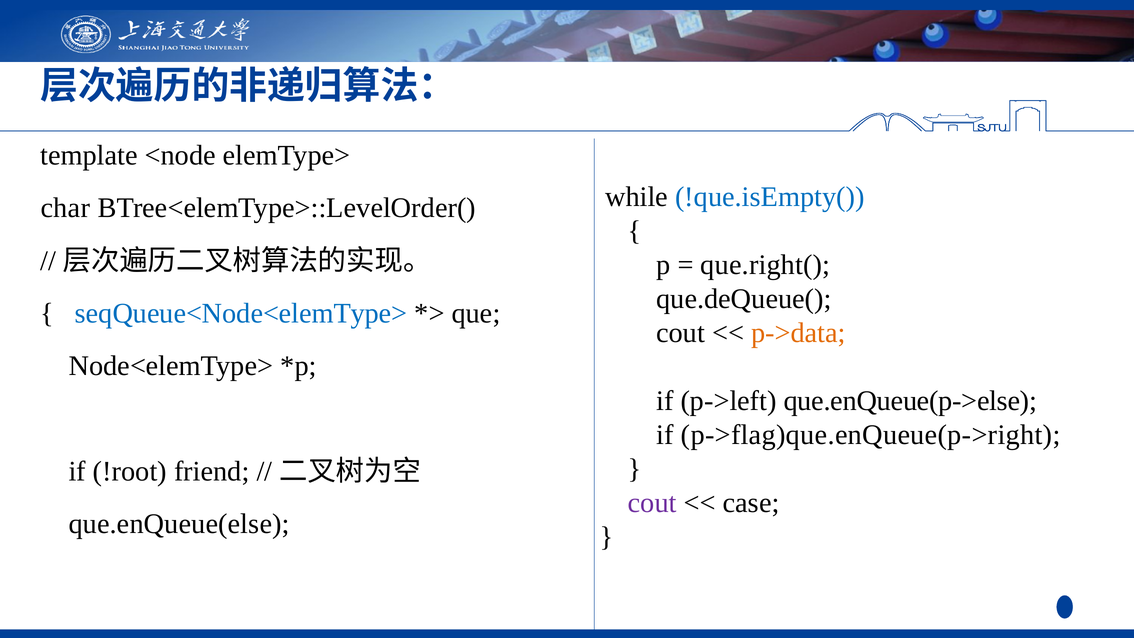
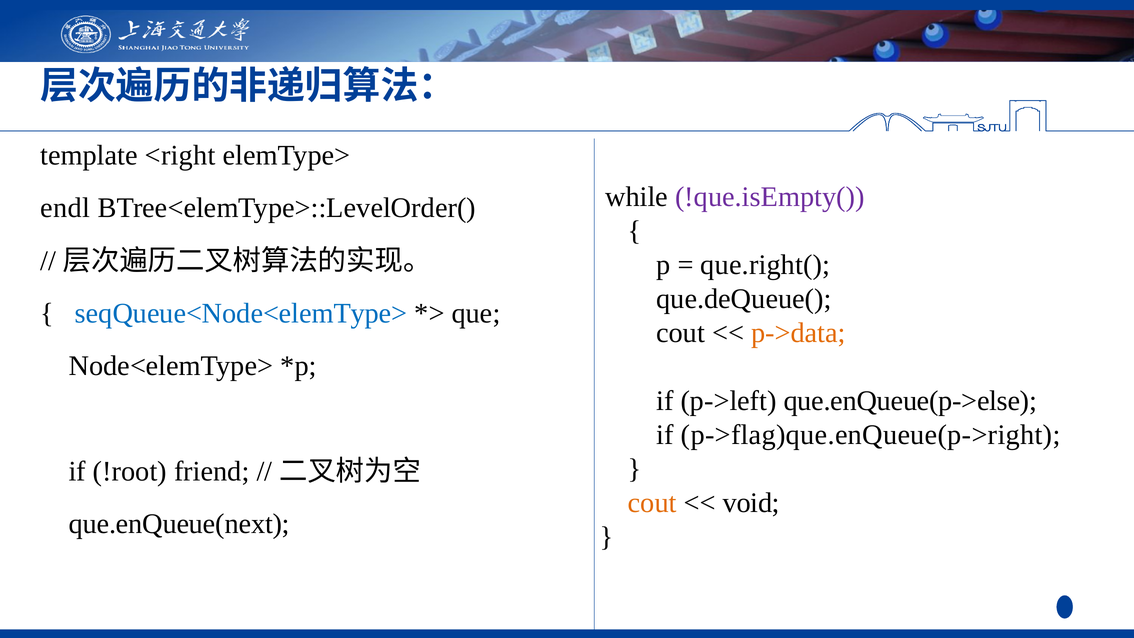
<node: <node -> <right (180, 155)
!que.isEmpty( colour: blue -> purple (770, 197)
char: char -> endl (65, 208)
cout colour: purple -> orange (652, 503)
case: case -> void (751, 503)
que.enQueue(else: que.enQueue(else -> que.enQueue(next (179, 524)
